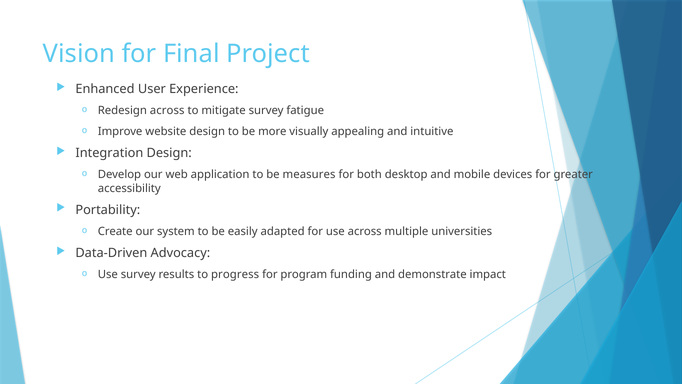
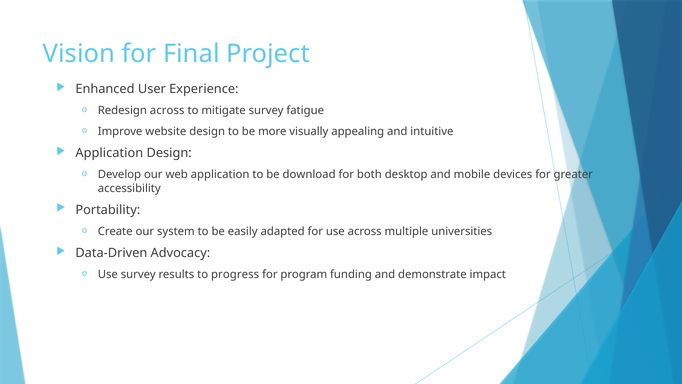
Integration: Integration -> Application (109, 153)
measures: measures -> download (309, 174)
